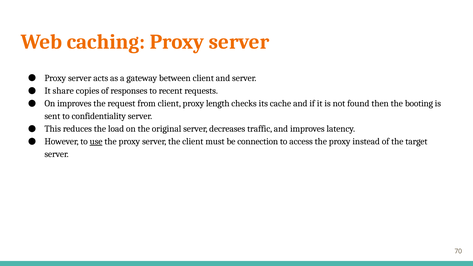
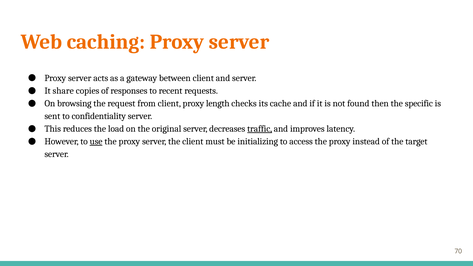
On improves: improves -> browsing (74, 103)
booting: booting -> specific (419, 103)
traffic underline: none -> present (260, 129)
connection: connection -> initializing (258, 141)
